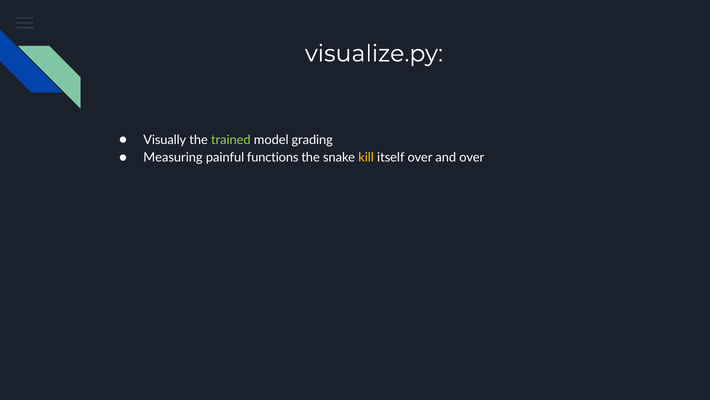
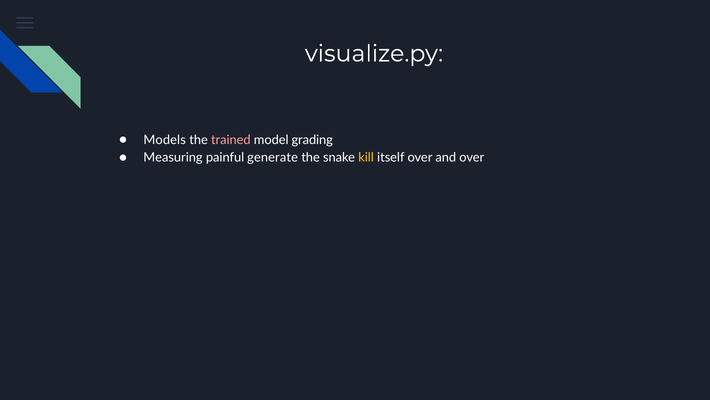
Visually: Visually -> Models (165, 140)
trained colour: light green -> pink (231, 140)
functions: functions -> generate (273, 157)
